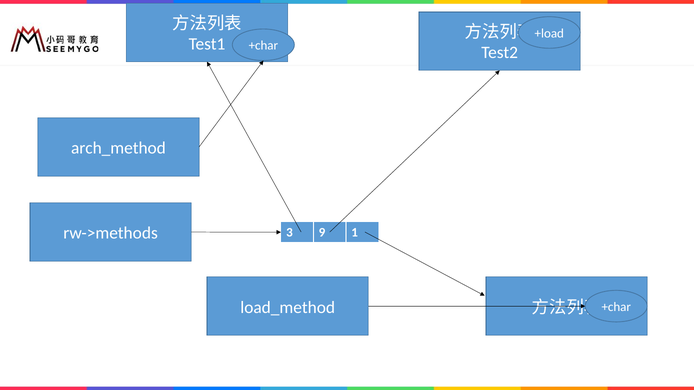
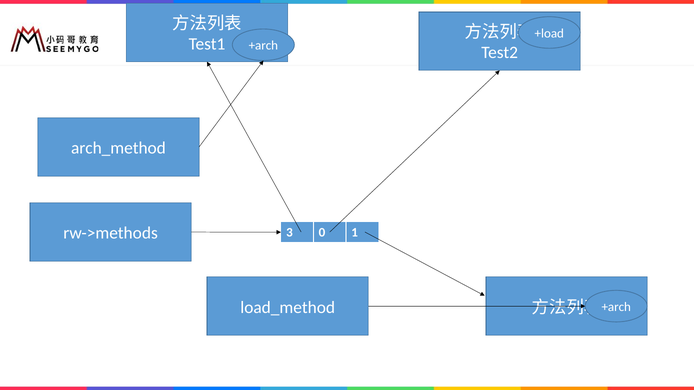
+char: +char -> +arch (263, 46)
9: 9 -> 0 (322, 233)
+char: +char -> +arch (616, 307)
